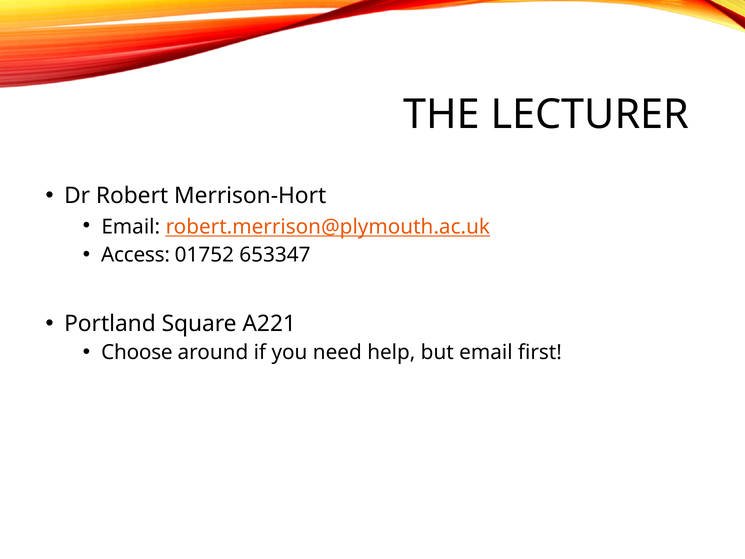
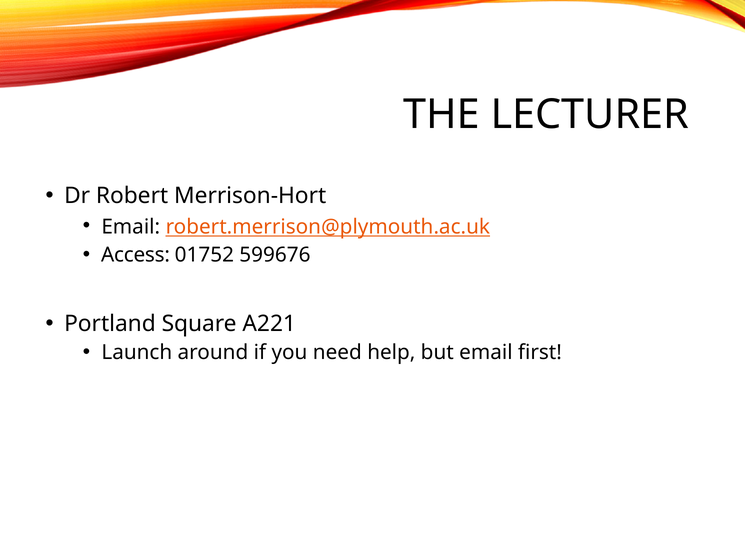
653347: 653347 -> 599676 (275, 255)
Choose: Choose -> Launch (137, 352)
